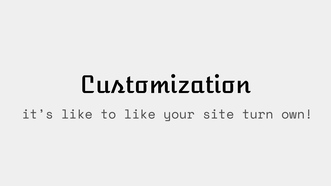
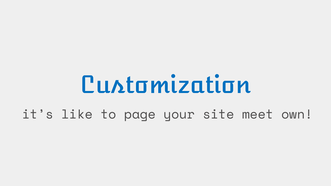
Customization colour: black -> blue (165, 85)
to like: like -> page (140, 115)
turn: turn -> meet (258, 115)
